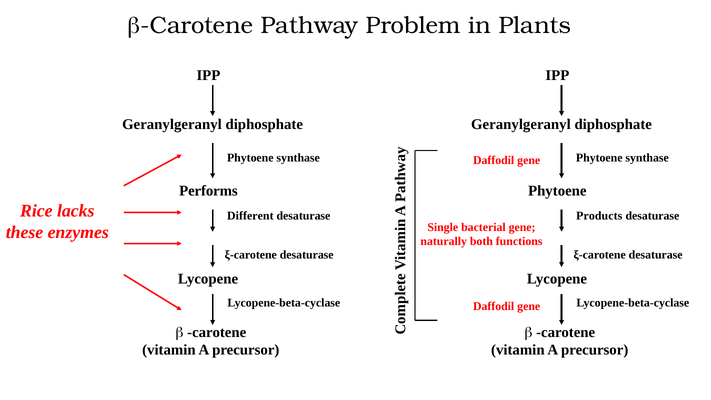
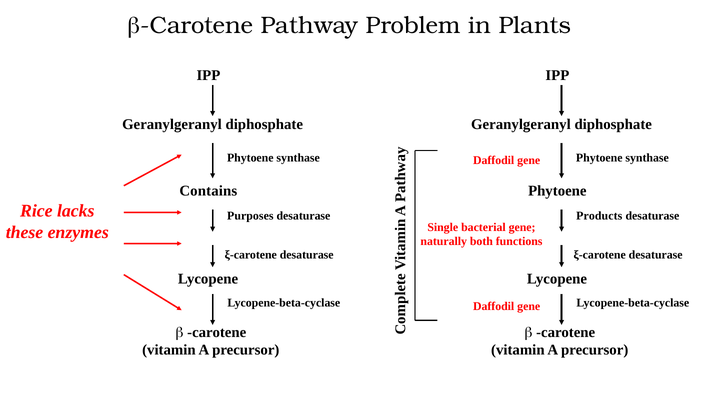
Performs: Performs -> Contains (208, 191)
Different: Different -> Purposes (250, 216)
